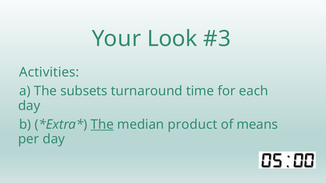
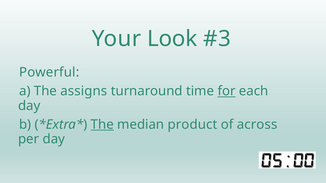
Activities: Activities -> Powerful (49, 72)
subsets: subsets -> assigns (84, 91)
for underline: none -> present (227, 91)
means: means -> across (257, 125)
